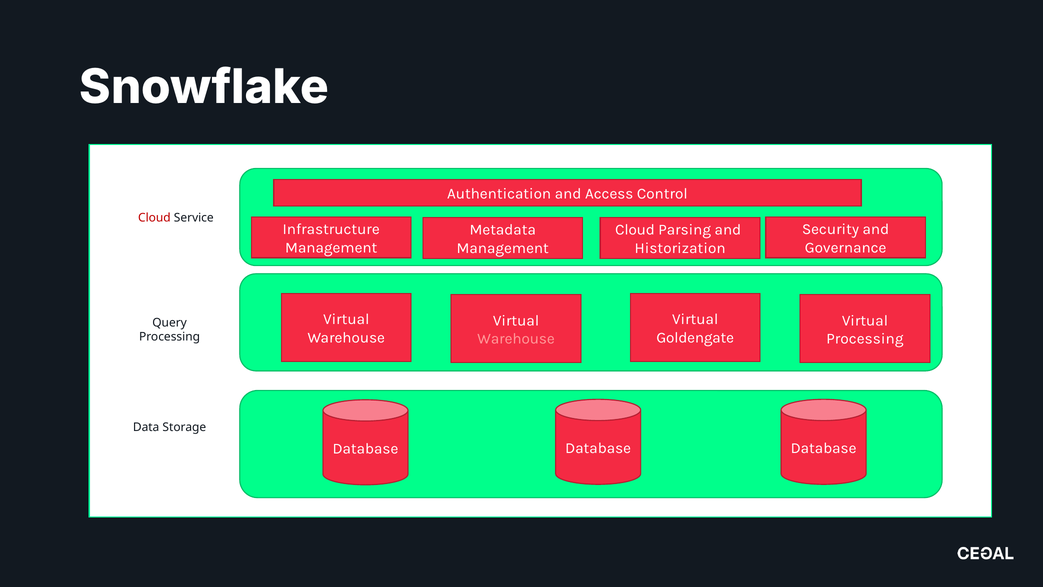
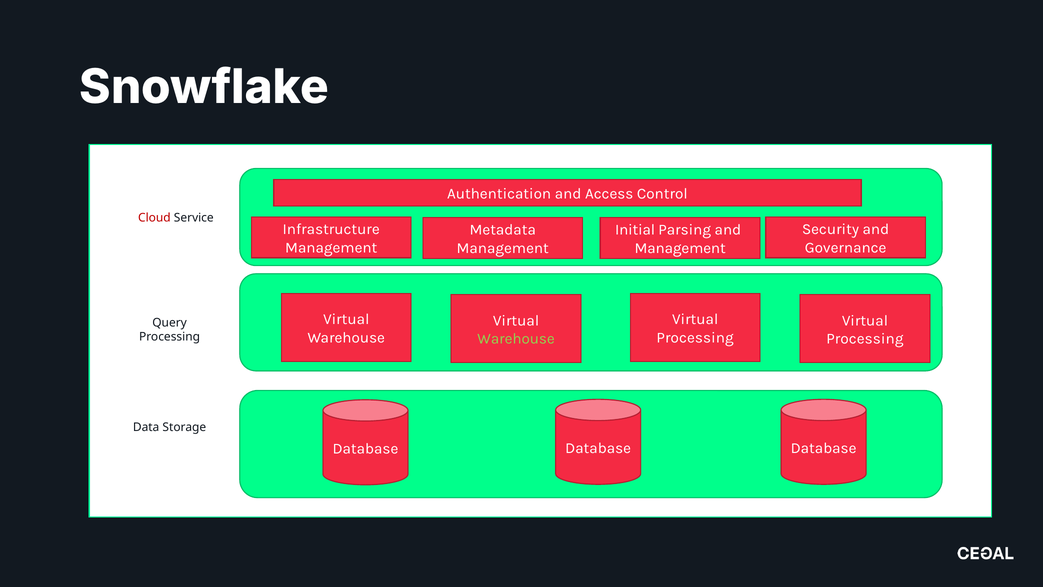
Cloud: Cloud -> Initial (635, 230)
Historization: Historization -> Management (680, 248)
Goldengate: Goldengate -> Processing (695, 338)
Warehouse colour: pink -> light green (516, 339)
